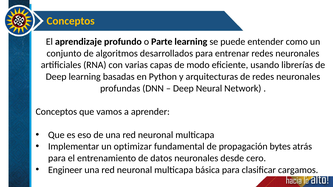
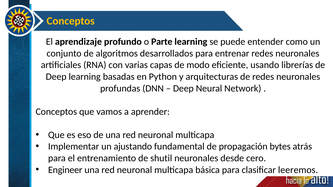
optimizar: optimizar -> ajustando (133, 147)
datos: datos -> shutil (161, 158)
cargamos: cargamos -> leeremos (298, 170)
